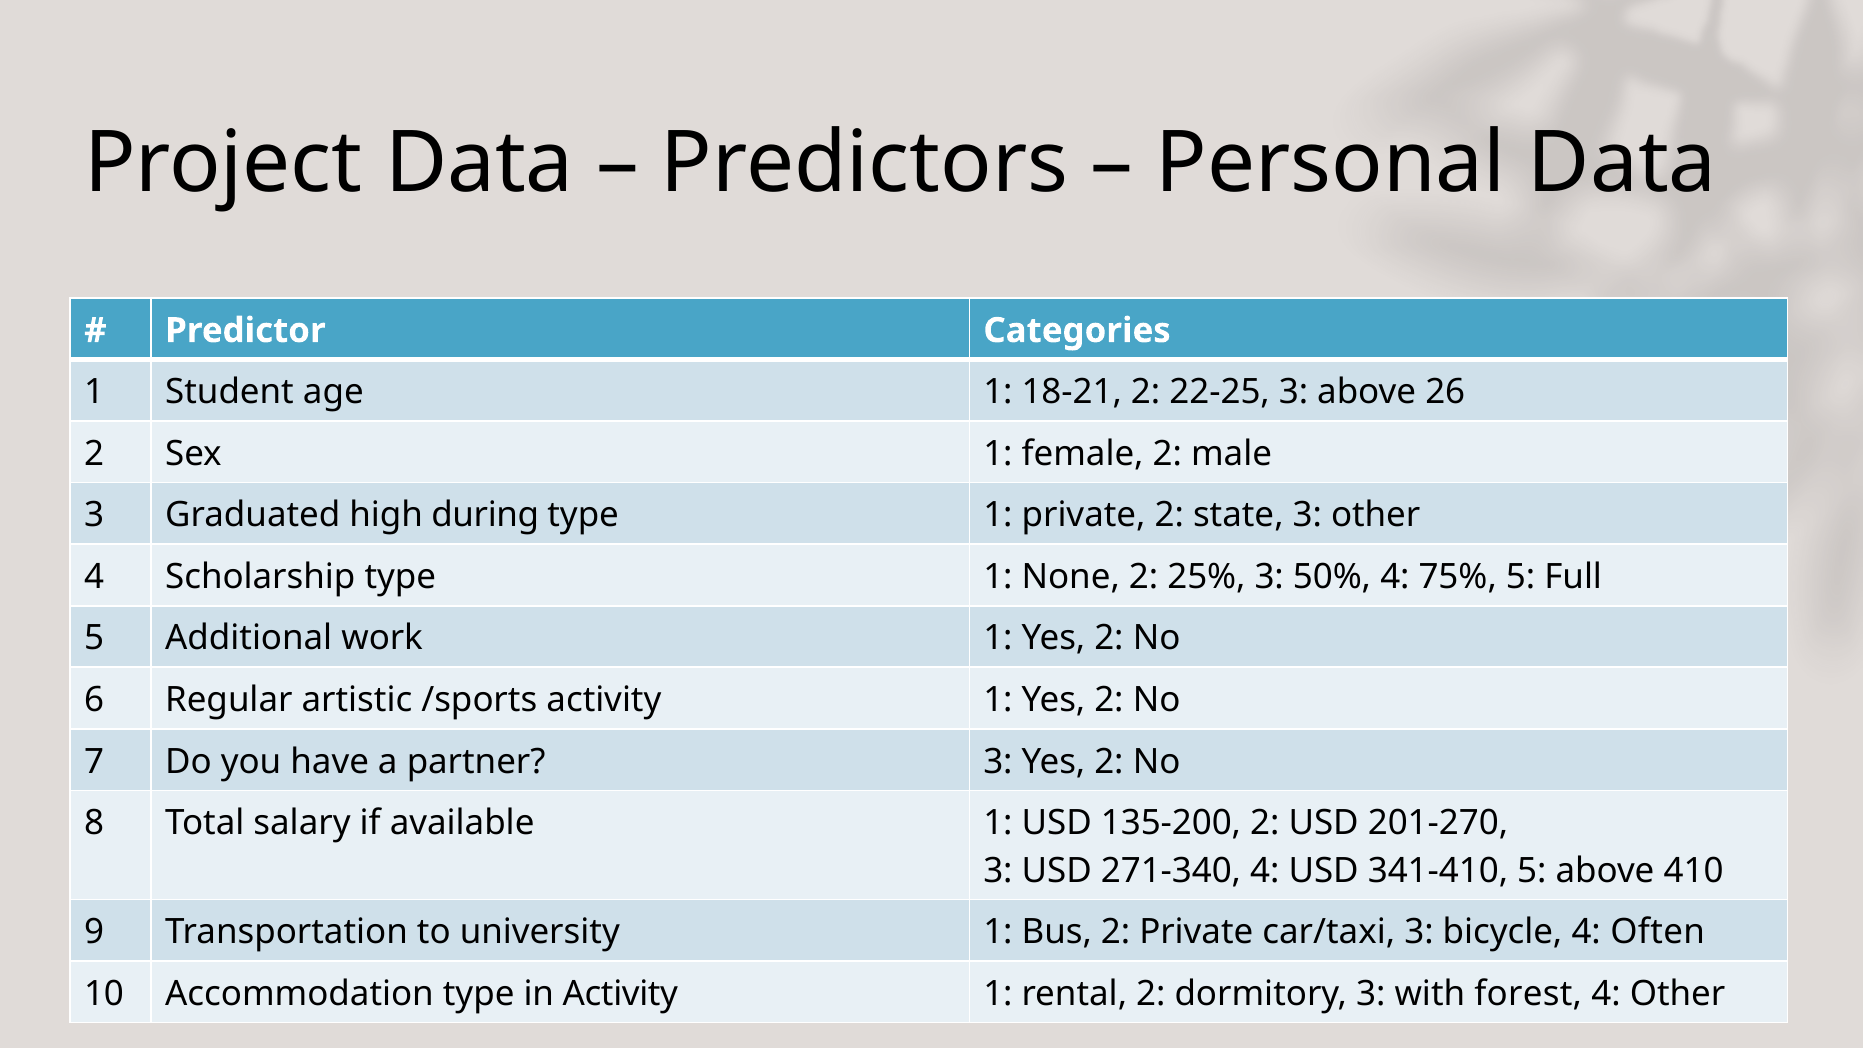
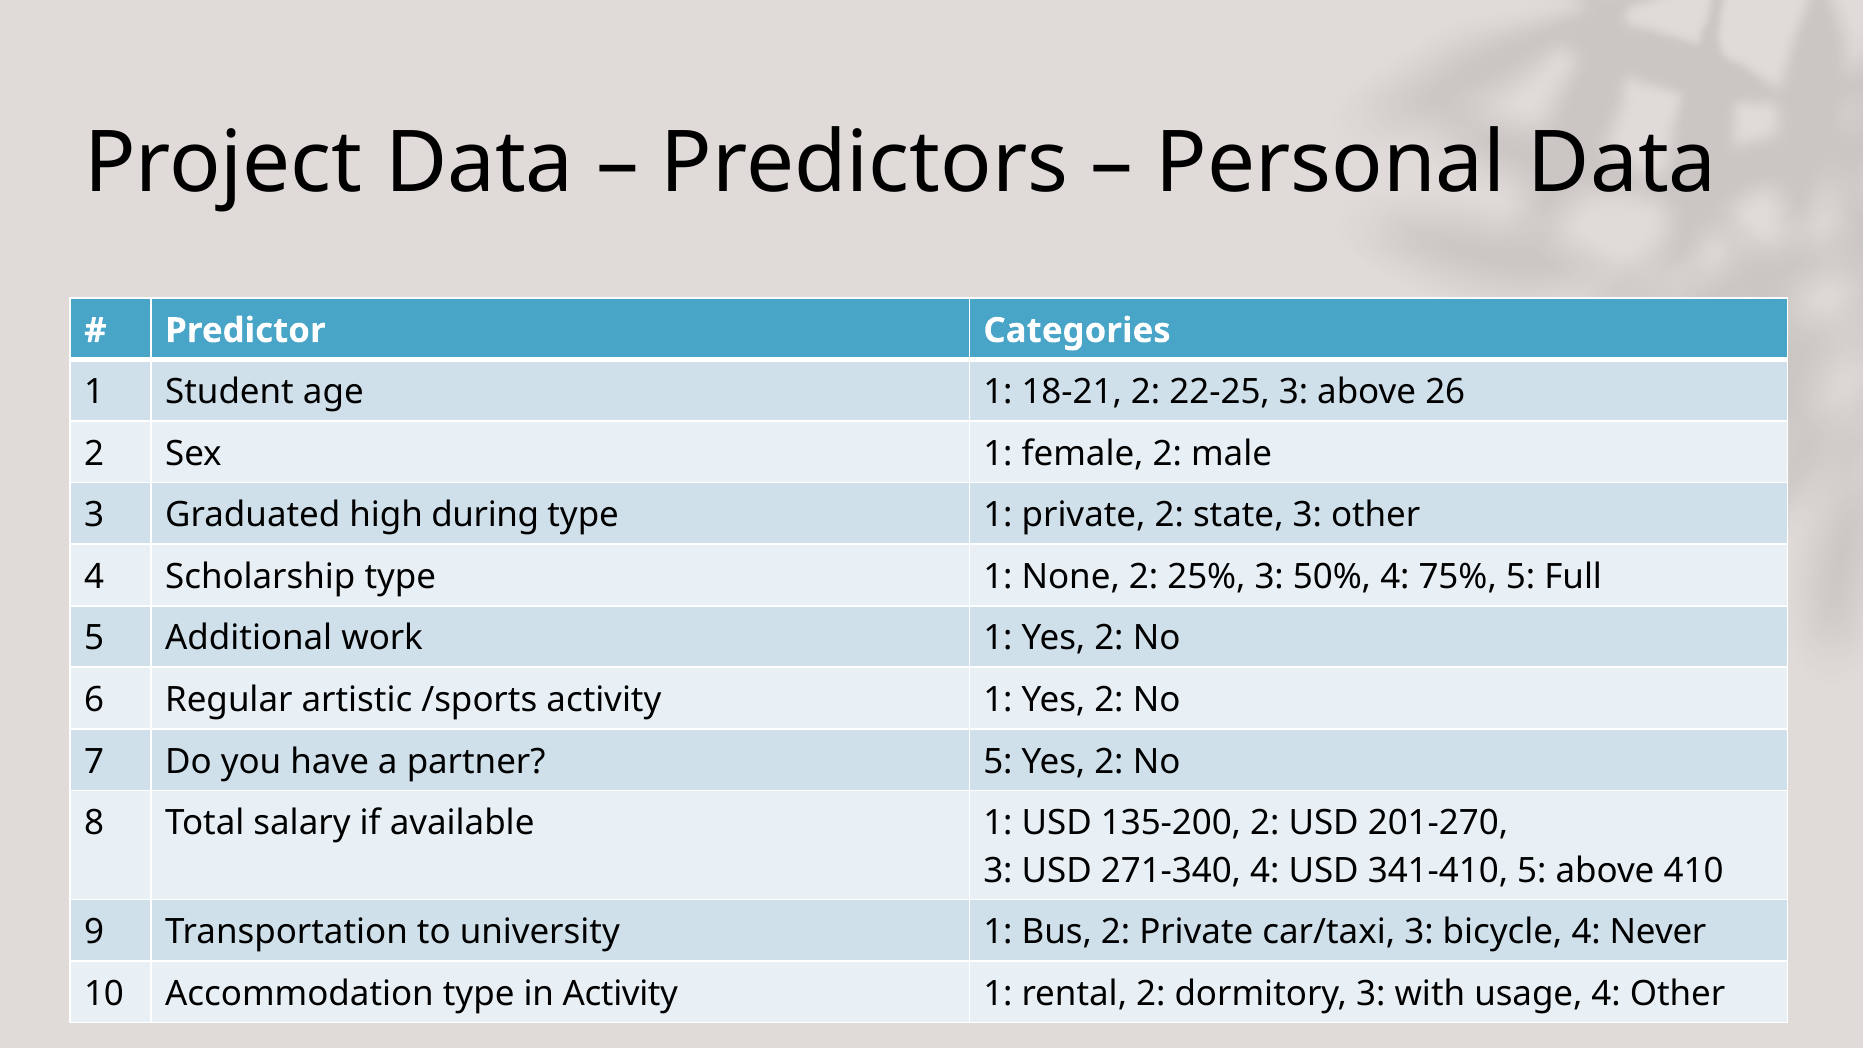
partner 3: 3 -> 5 (998, 761)
Often: Often -> Never (1658, 932)
forest: forest -> usage (1528, 994)
